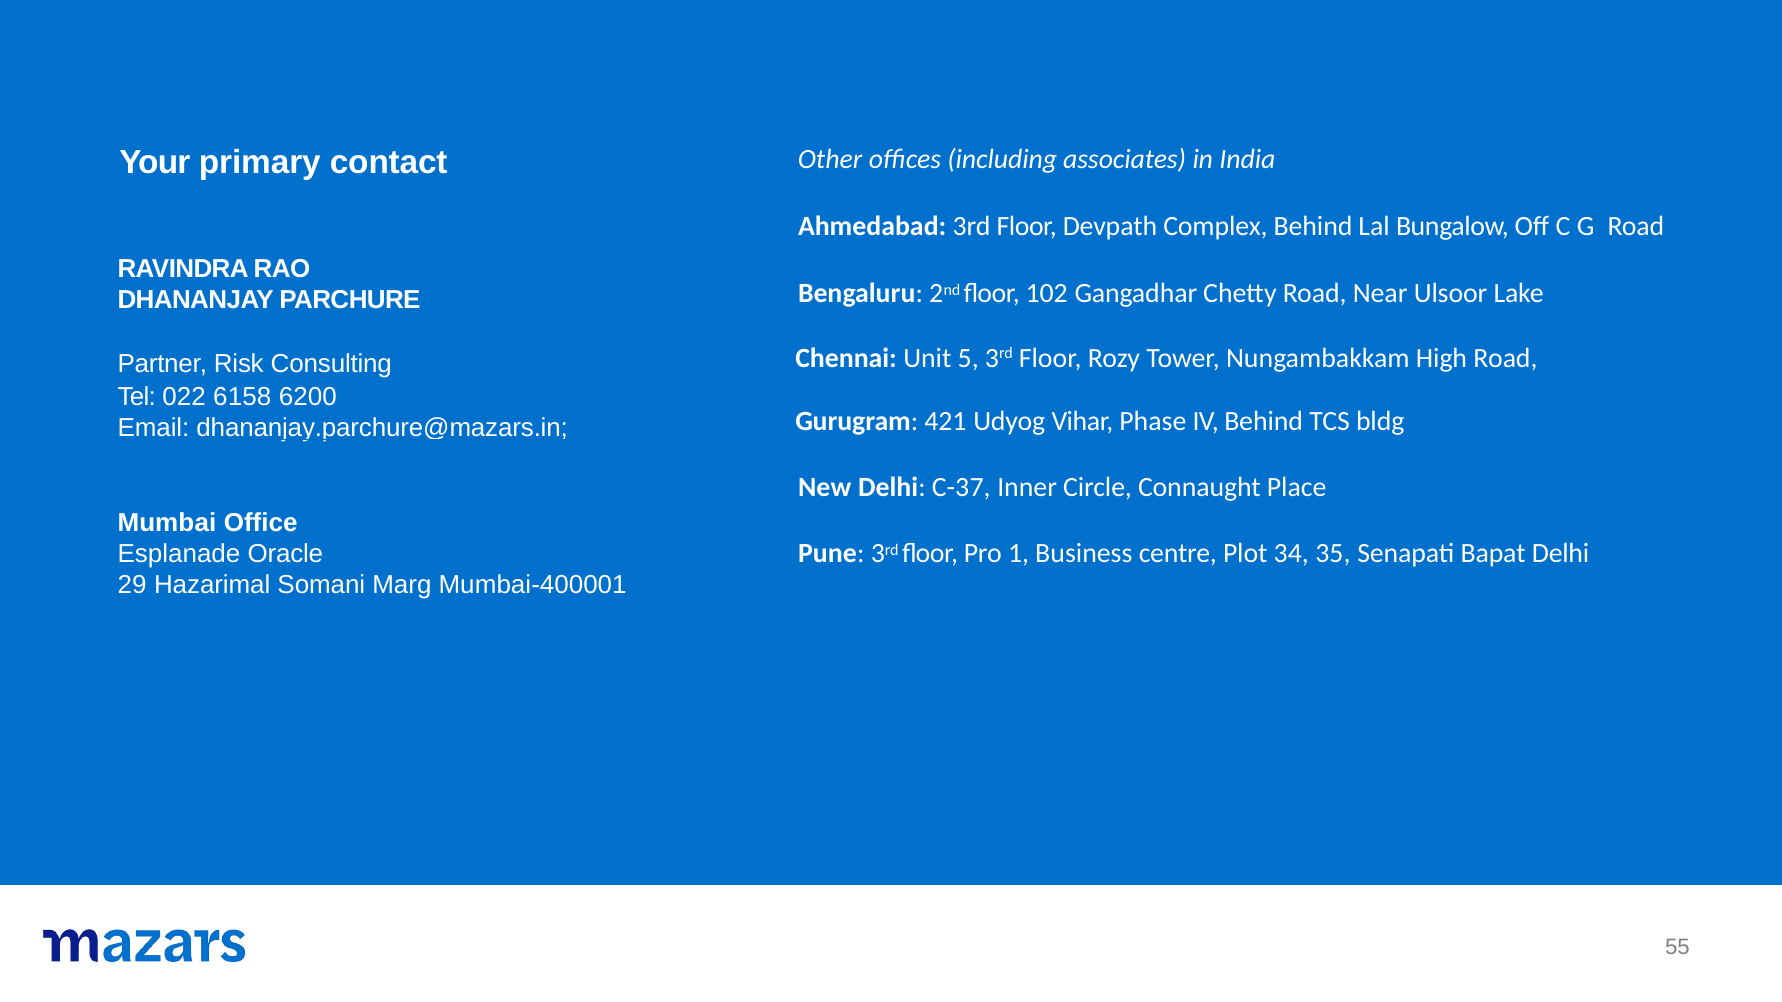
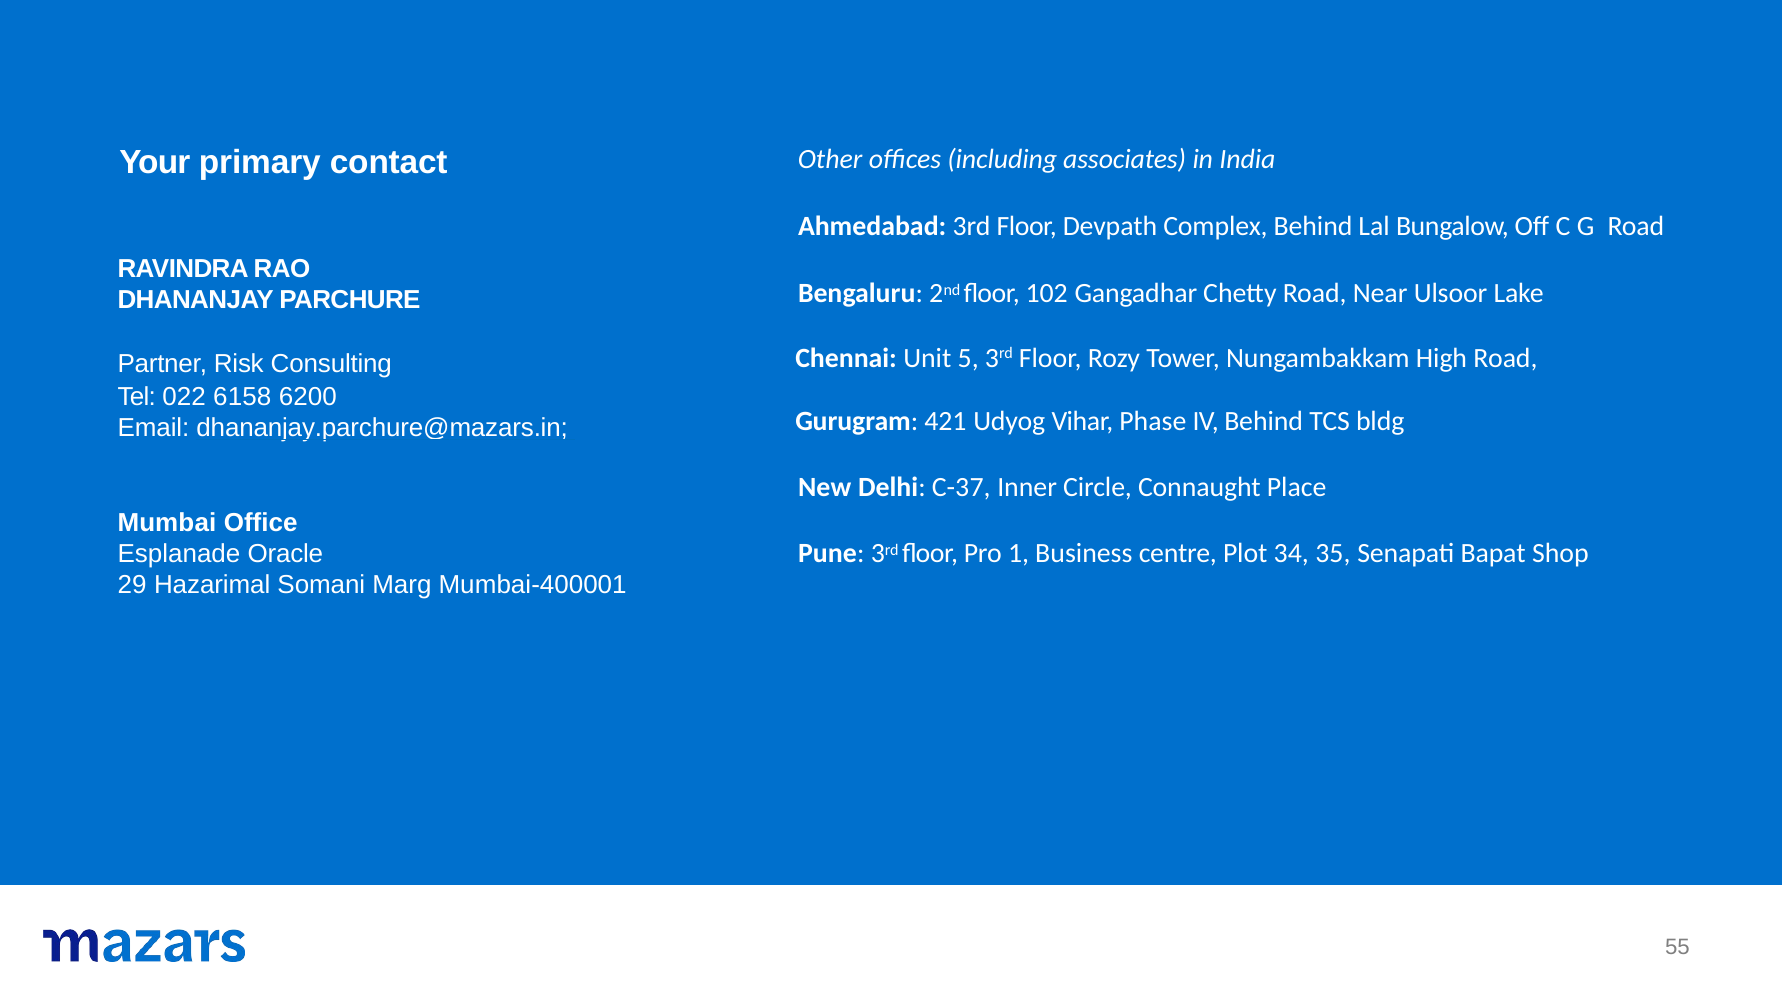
Bapat Delhi: Delhi -> Shop (1560, 554)
